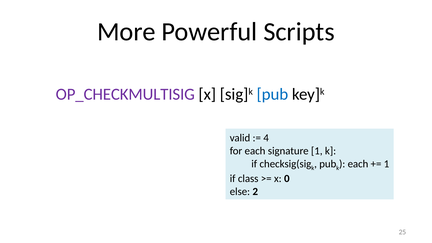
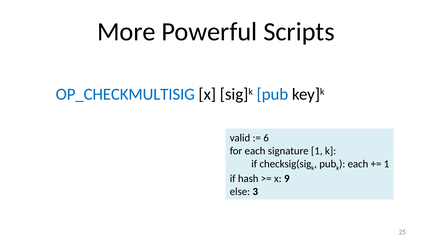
OP_CHECKMULTISIG colour: purple -> blue (125, 94)
4: 4 -> 6 (266, 138)
class: class -> hash (248, 179)
0: 0 -> 9 (287, 179)
2: 2 -> 3 (255, 192)
